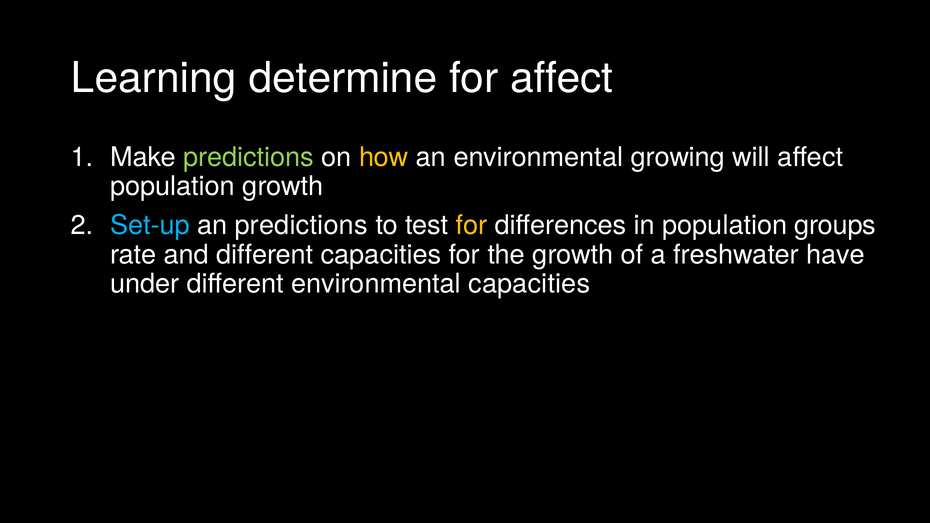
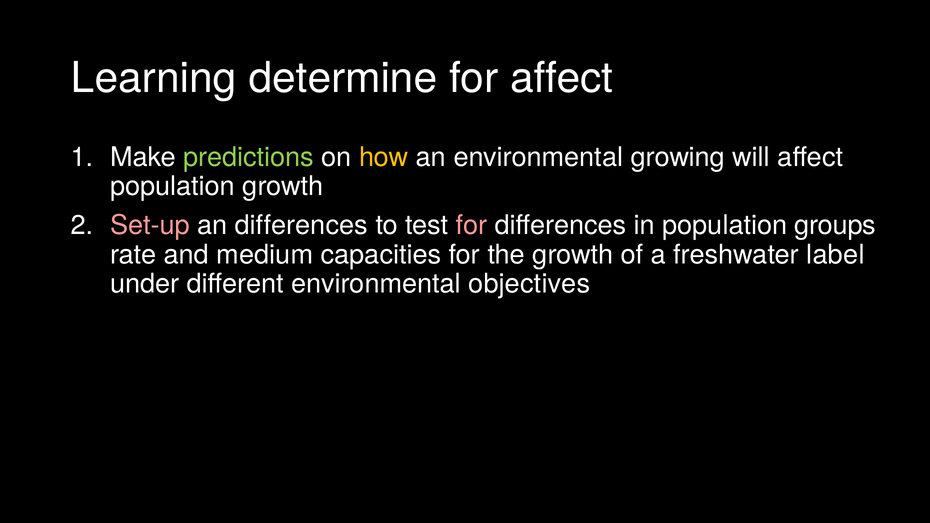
Set-up colour: light blue -> pink (150, 225)
an predictions: predictions -> differences (301, 225)
for colour: yellow -> pink (472, 225)
and different: different -> medium (265, 255)
have: have -> label (835, 255)
environmental capacities: capacities -> objectives (529, 284)
